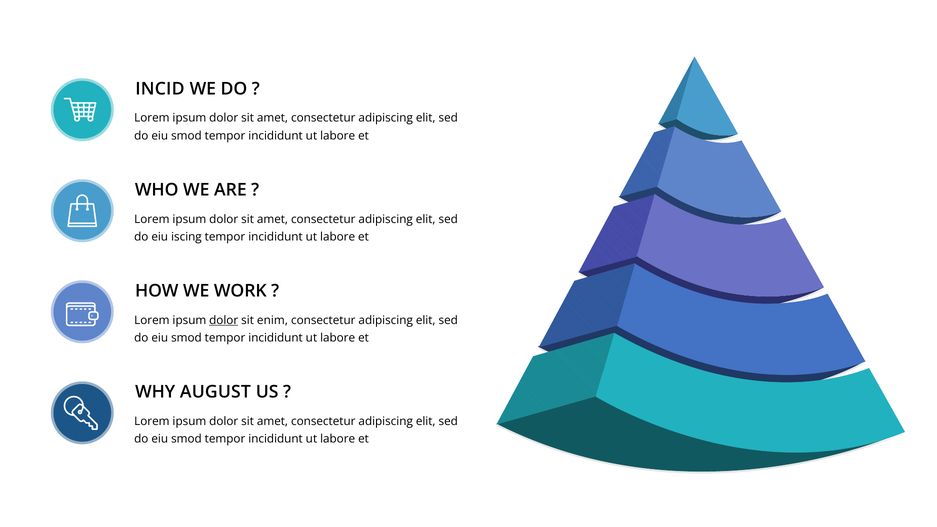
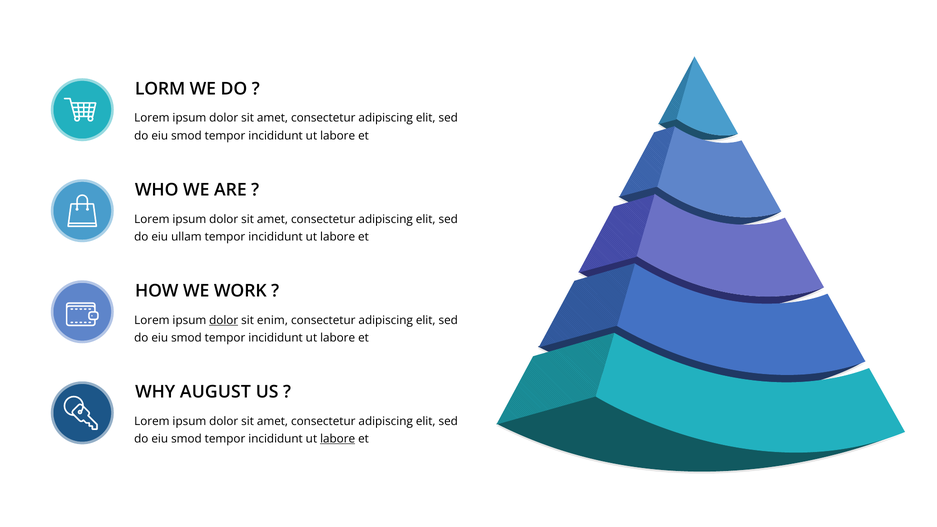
INCID: INCID -> LORM (160, 89)
iscing: iscing -> ullam (186, 237)
labore underline: none -> present (338, 439)
